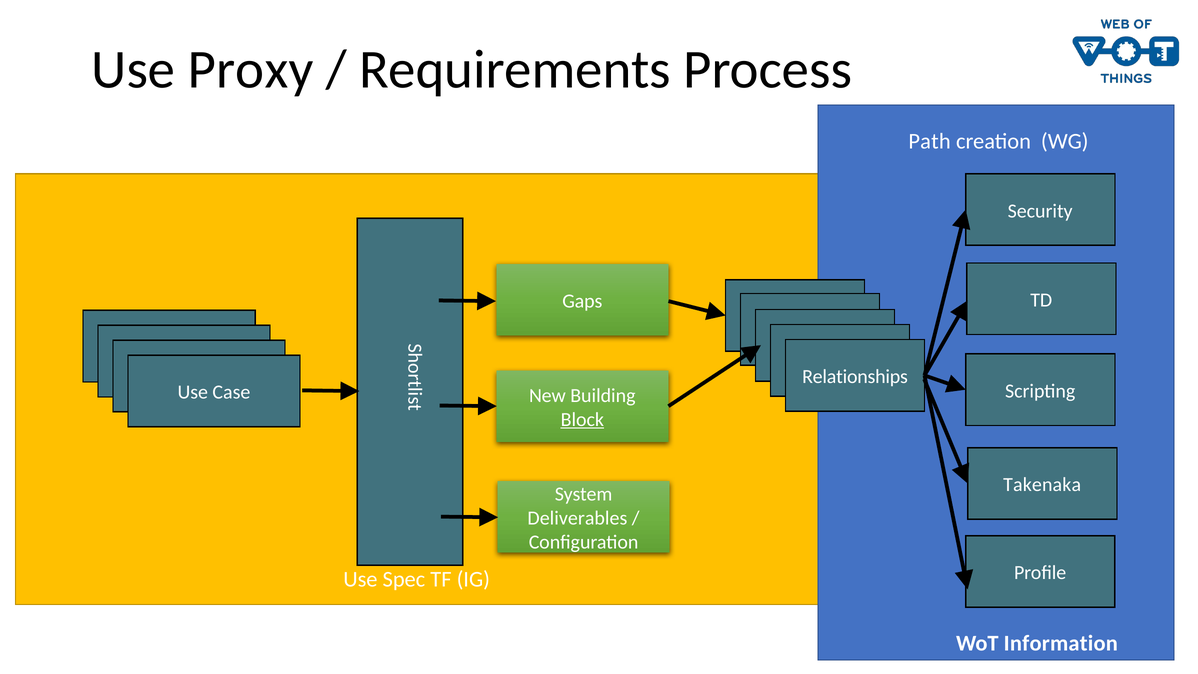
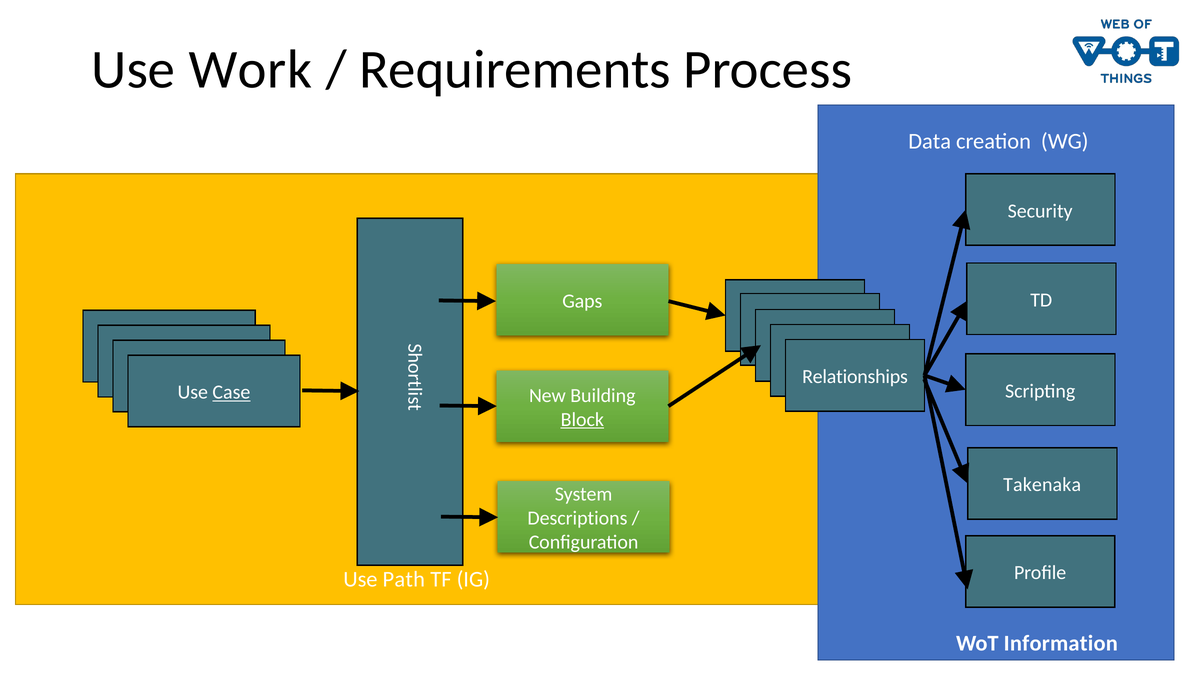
Proxy: Proxy -> Work (250, 70)
Path: Path -> Data (930, 141)
Case underline: none -> present (231, 392)
Deliverables: Deliverables -> Descriptions (577, 518)
Spec: Spec -> Path (404, 579)
